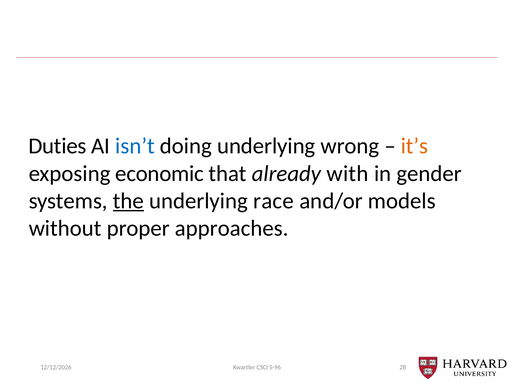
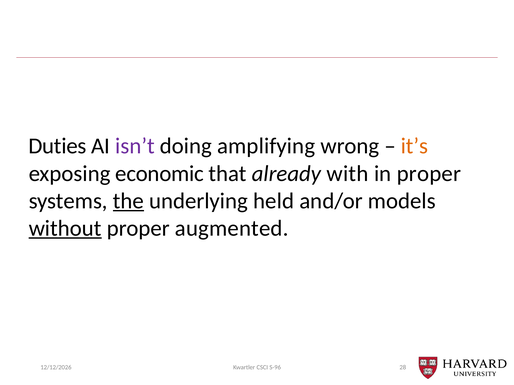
isn’t colour: blue -> purple (135, 146)
doing underlying: underlying -> amplifying (266, 146)
in gender: gender -> proper (429, 174)
race: race -> held (274, 201)
without underline: none -> present (65, 229)
approaches: approaches -> augmented (232, 229)
